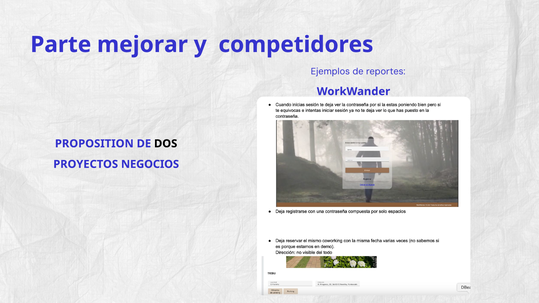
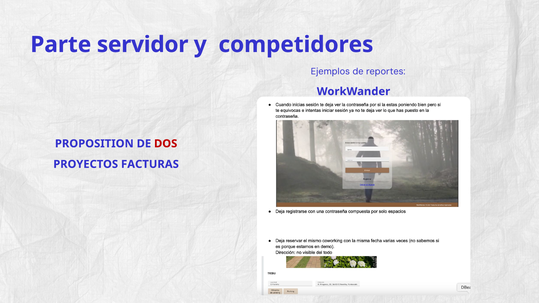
mejorar: mejorar -> servidor (143, 45)
DOS colour: black -> red (166, 144)
NEGOCIOS: NEGOCIOS -> FACTURAS (150, 164)
